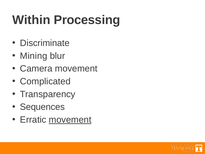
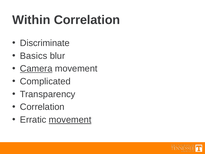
Within Processing: Processing -> Correlation (87, 20)
Mining: Mining -> Basics (34, 56)
Camera underline: none -> present (36, 69)
Sequences: Sequences -> Correlation (42, 107)
